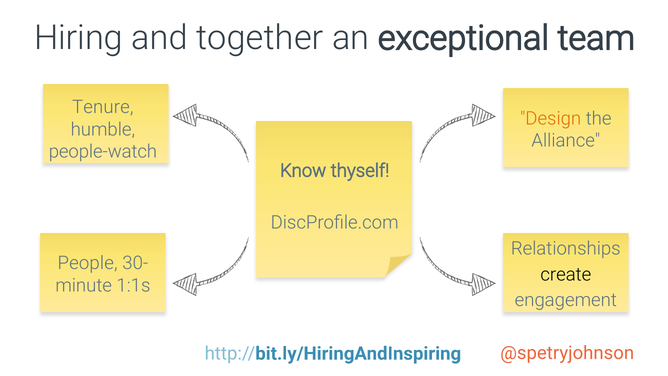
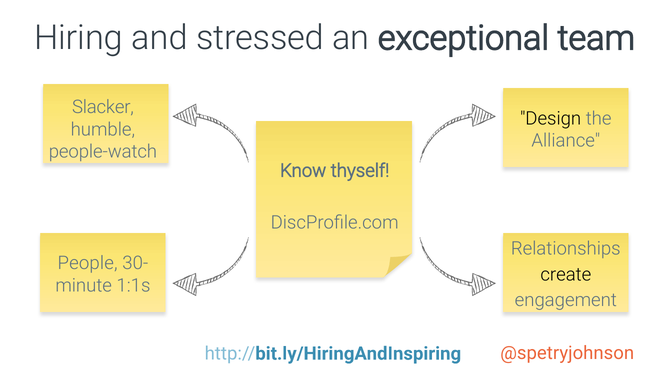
together: together -> stressed (260, 38)
Tenure: Tenure -> Slacker (103, 107)
Design colour: orange -> black (551, 118)
